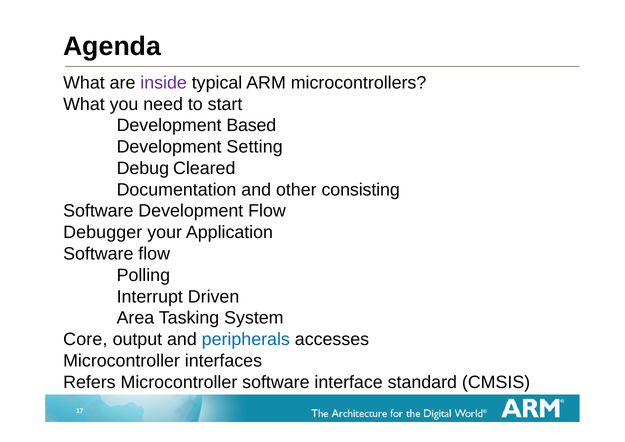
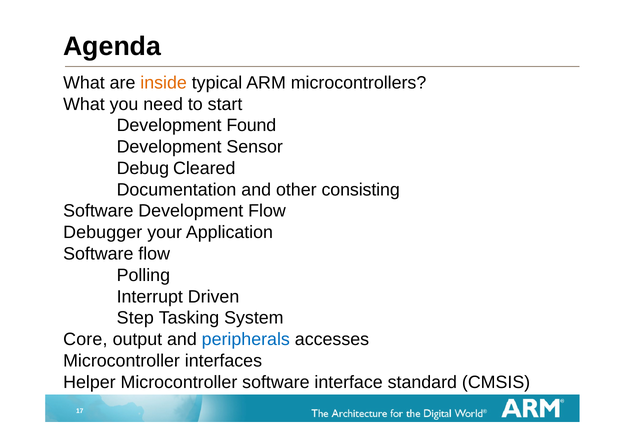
inside colour: purple -> orange (164, 83)
Based: Based -> Found (251, 125)
Setting: Setting -> Sensor (255, 147)
Area: Area -> Step (135, 318)
Refers: Refers -> Helper (89, 382)
